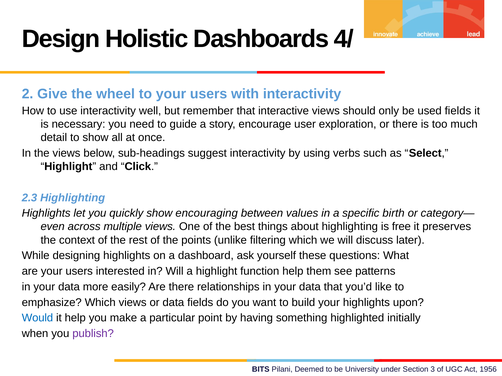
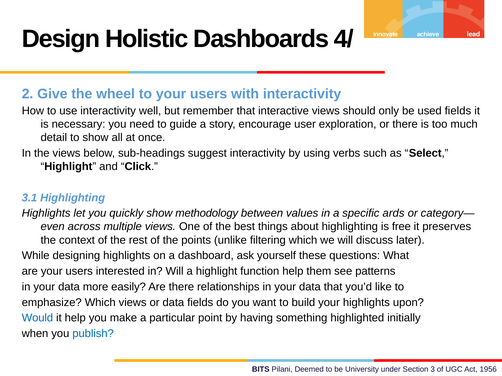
2.3: 2.3 -> 3.1 (29, 198)
encouraging: encouraging -> methodology (207, 214)
birth: birth -> ards (394, 214)
publish colour: purple -> blue (93, 334)
